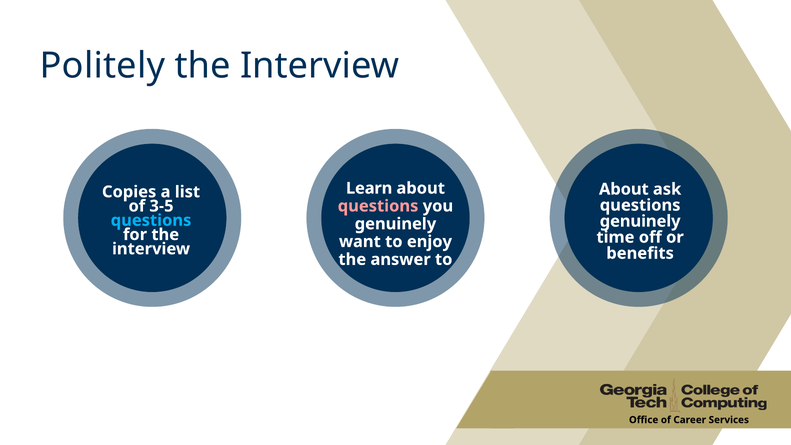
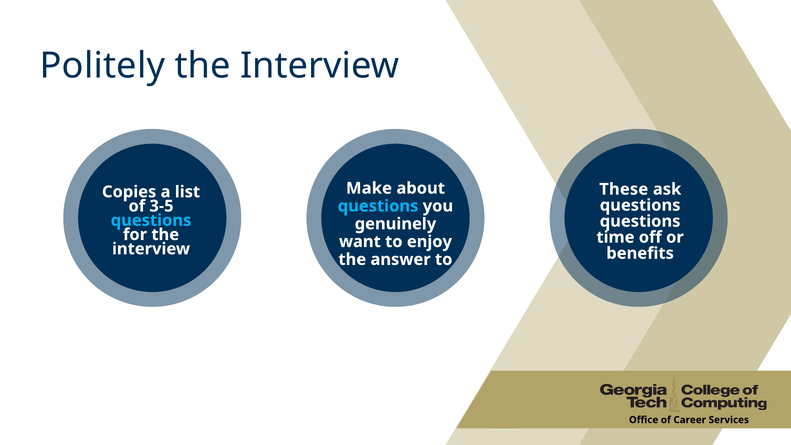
Learn: Learn -> Make (369, 188)
About: About -> These (624, 189)
questions colour: pink -> light blue (378, 206)
genuinely: genuinely -> questions (640, 221)
